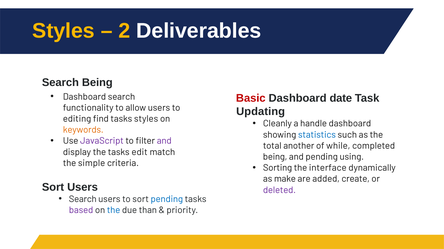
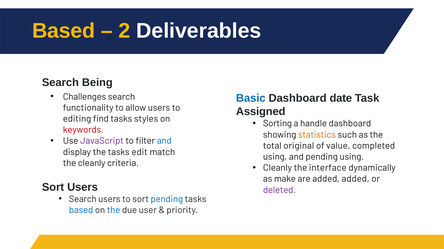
Styles: Styles -> Based (64, 31)
Dashboard: Dashboard -> Challenges (85, 97)
Basic colour: red -> blue (251, 99)
Updating: Updating -> Assigned (261, 112)
Cleanly: Cleanly -> Sorting (277, 124)
keywords colour: orange -> red (83, 130)
statistics colour: blue -> orange (317, 135)
and colour: purple -> blue (164, 141)
another: another -> original (299, 146)
while: while -> value (338, 146)
being: being -> using (275, 157)
the simple: simple -> cleanly (92, 164)
Sorting: Sorting -> Cleanly (278, 168)
added create: create -> added (356, 179)
based colour: purple -> blue (81, 211)
than: than -> user (148, 211)
